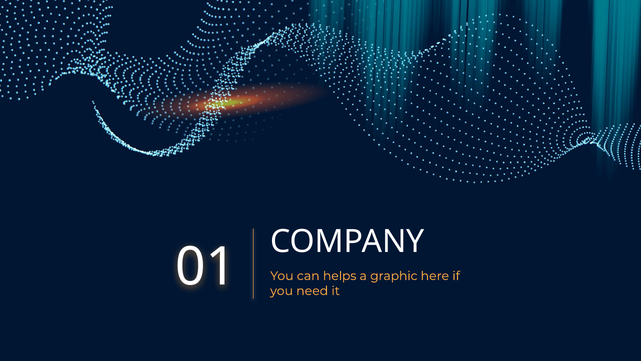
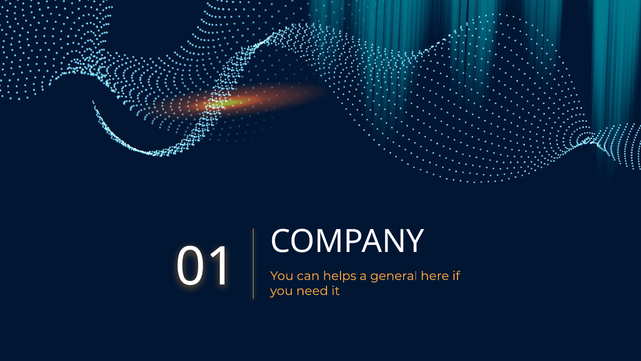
graphic: graphic -> general (394, 276)
